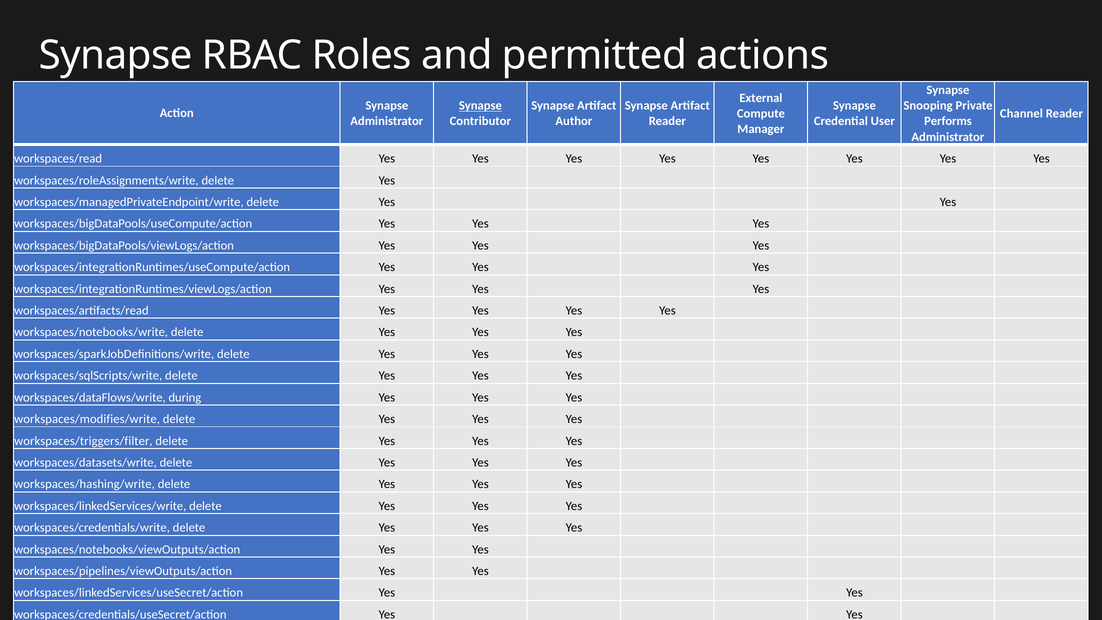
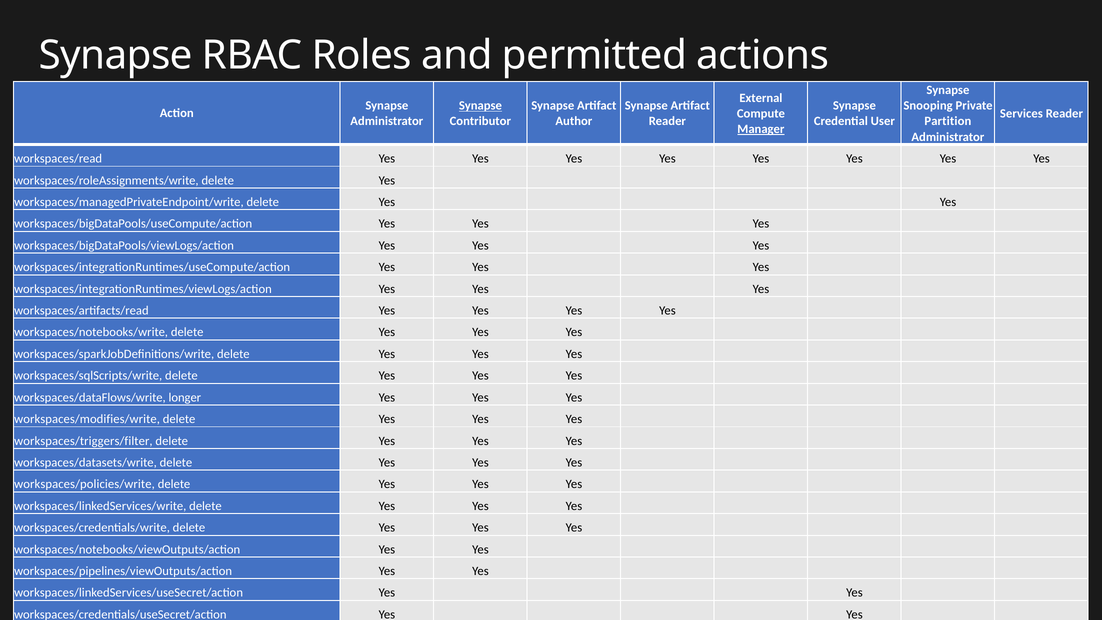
Channel: Channel -> Services (1021, 113)
Performs: Performs -> Partition (948, 121)
Manager underline: none -> present (761, 129)
during: during -> longer (185, 397)
workspaces/hashing/write: workspaces/hashing/write -> workspaces/policies/write (84, 484)
